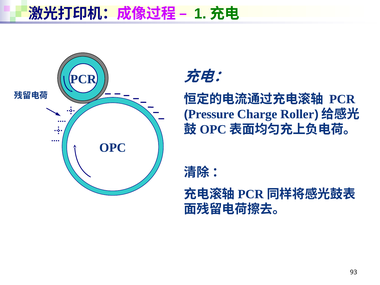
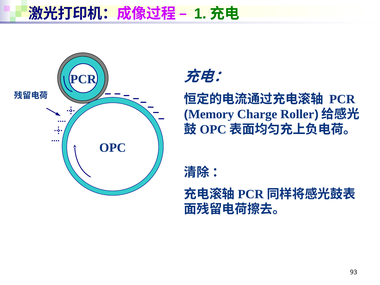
Pressure: Pressure -> Memory (211, 114)
